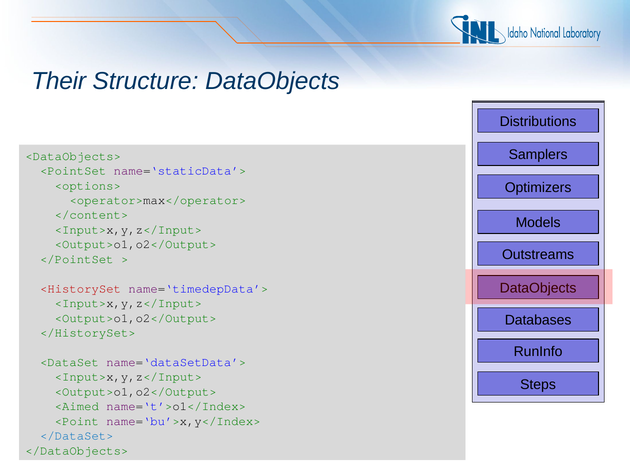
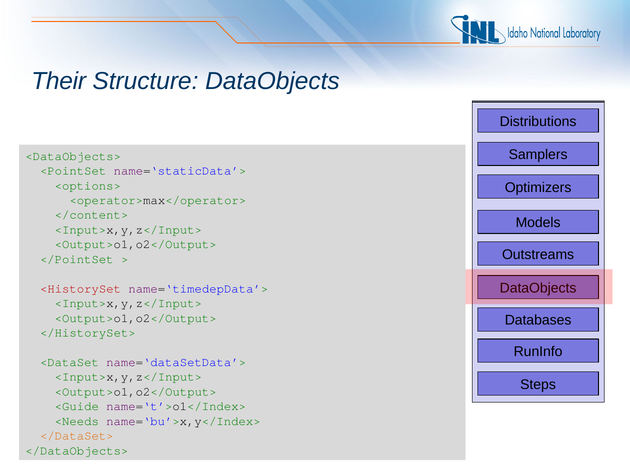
<Aimed: <Aimed -> <Guide (77, 406)
<Point: <Point -> <Needs (77, 421)
</DataSet> colour: blue -> orange (77, 435)
